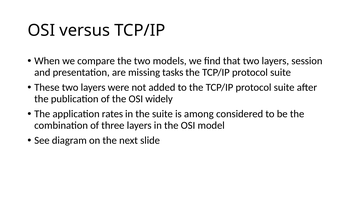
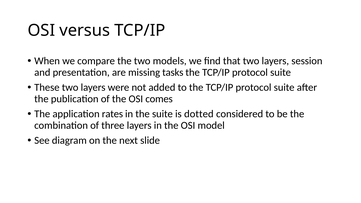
widely: widely -> comes (159, 99)
among: among -> dotted (199, 114)
